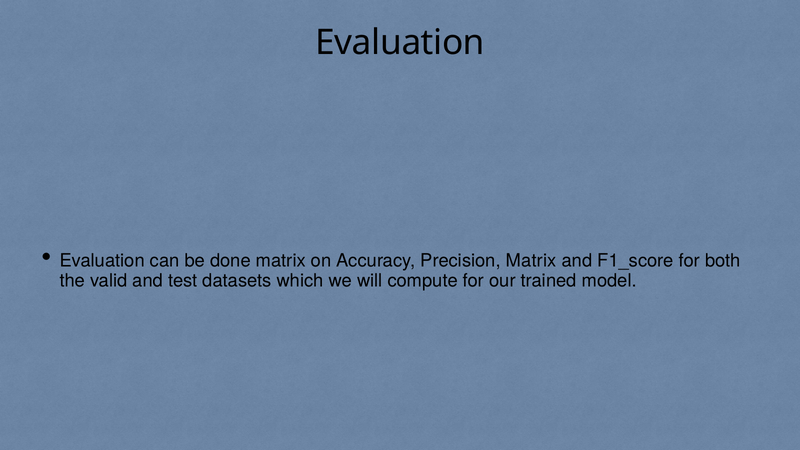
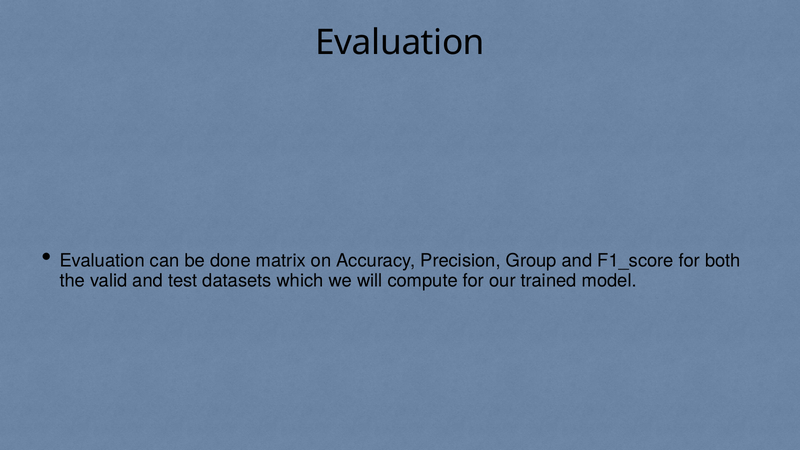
Precision Matrix: Matrix -> Group (531, 261)
